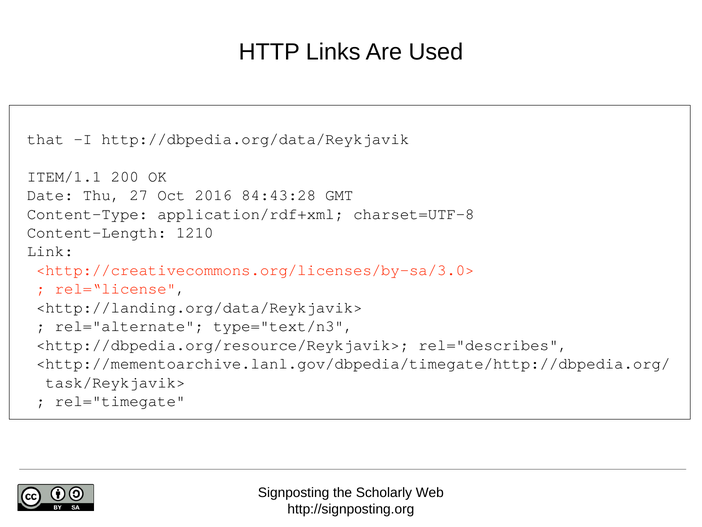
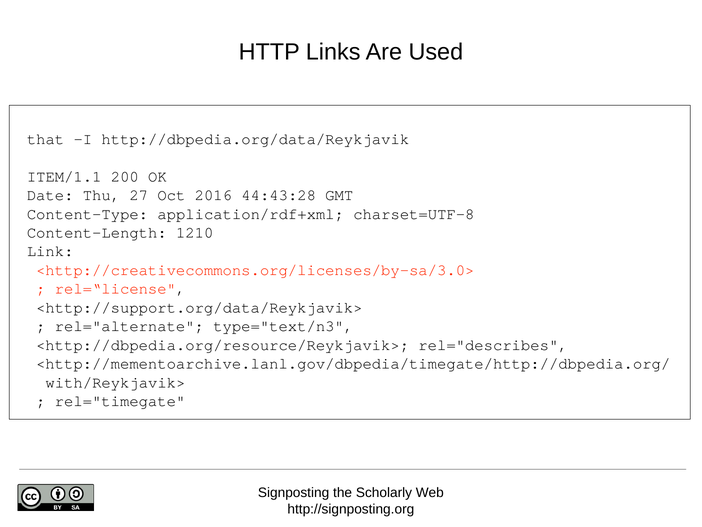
84:43:28: 84:43:28 -> 44:43:28 (279, 195)
<http://landing.org/data/Reykjavik>: <http://landing.org/data/Reykjavik> -> <http://support.org/data/Reykjavik> (199, 307)
task/Reykjavik>: task/Reykjavik> -> with/Reykjavik> (115, 382)
